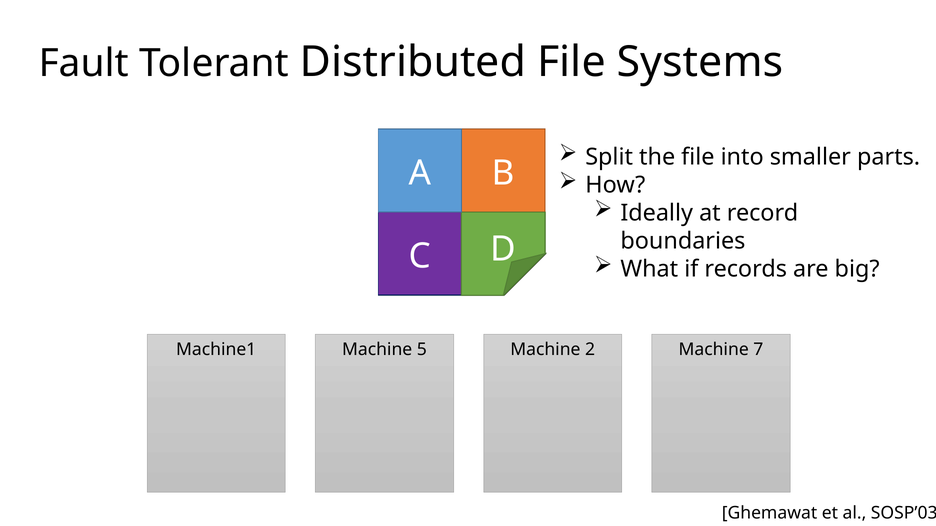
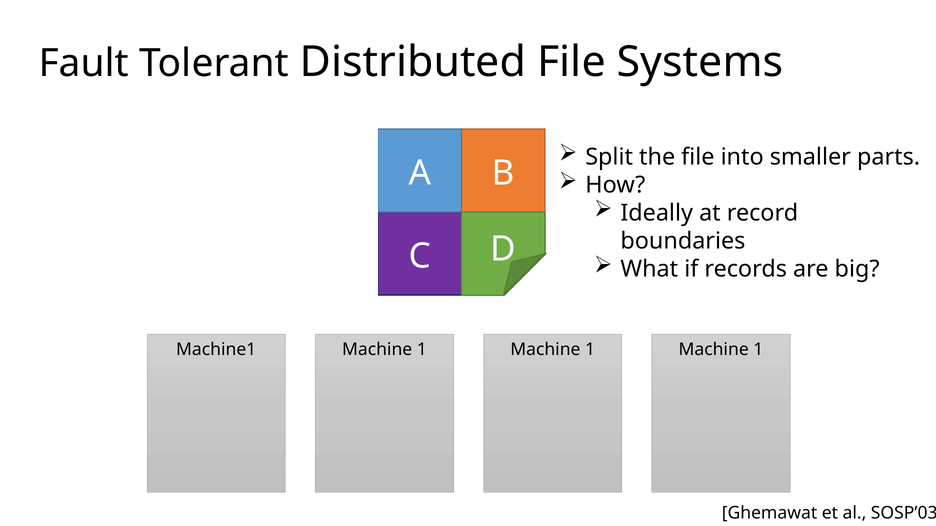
Machine1 Machine 5: 5 -> 1 (422, 350)
2: 2 -> 1 (590, 350)
7: 7 -> 1 (758, 350)
